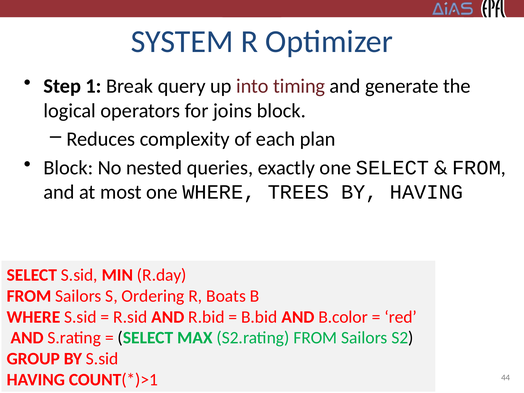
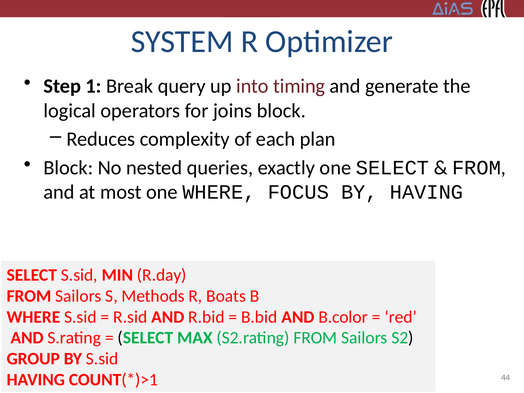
TREES: TREES -> FOCUS (298, 192)
Ordering: Ordering -> Methods (153, 296)
